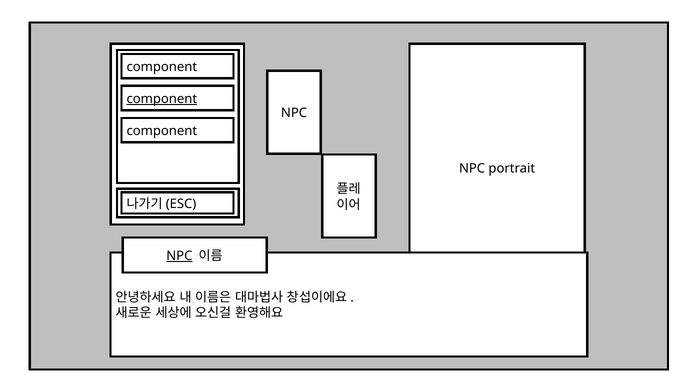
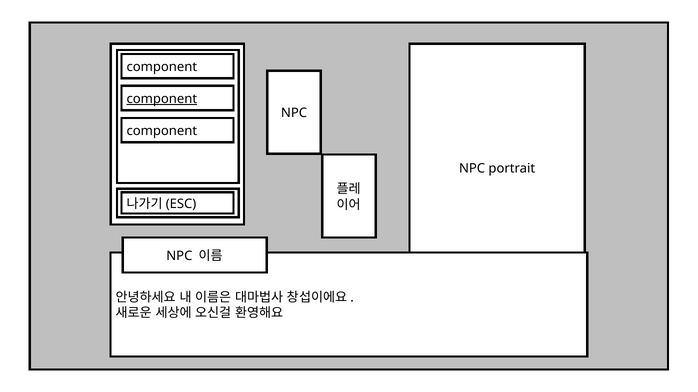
NPC underline: present -> none (179, 256)
